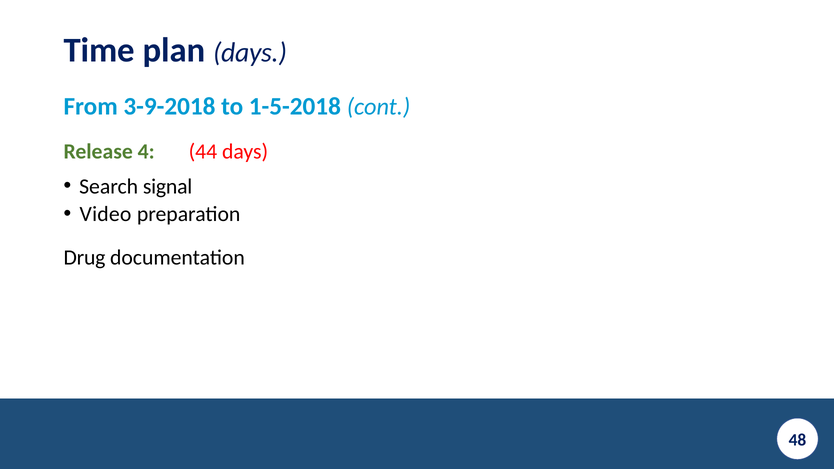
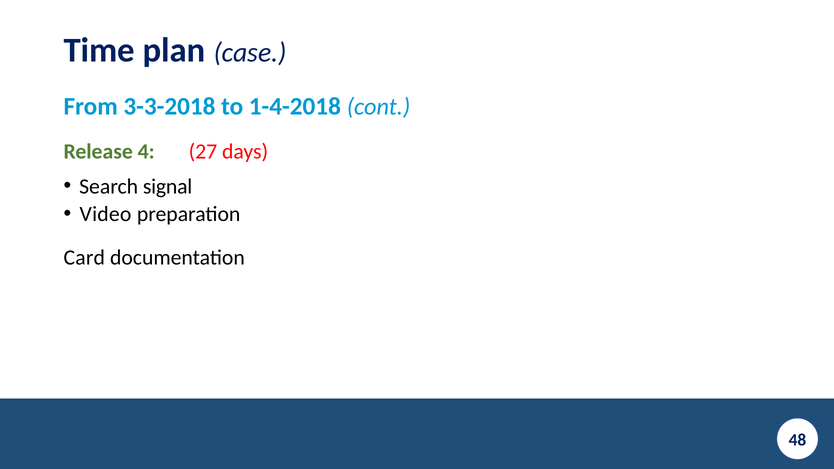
plan days: days -> case (250, 53)
3-9-2018: 3-9-2018 -> 3-3-2018 (169, 106)
1-5-2018: 1-5-2018 -> 1-4-2018 (295, 106)
44: 44 -> 27 (203, 152)
Drug: Drug -> Card (84, 258)
